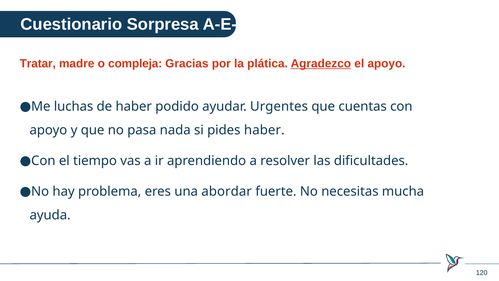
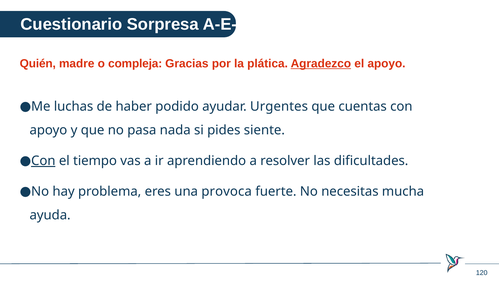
Tratar: Tratar -> Quién (38, 63)
pides haber: haber -> siente (264, 130)
Con underline: none -> present (43, 161)
abordar: abordar -> provoca (227, 191)
